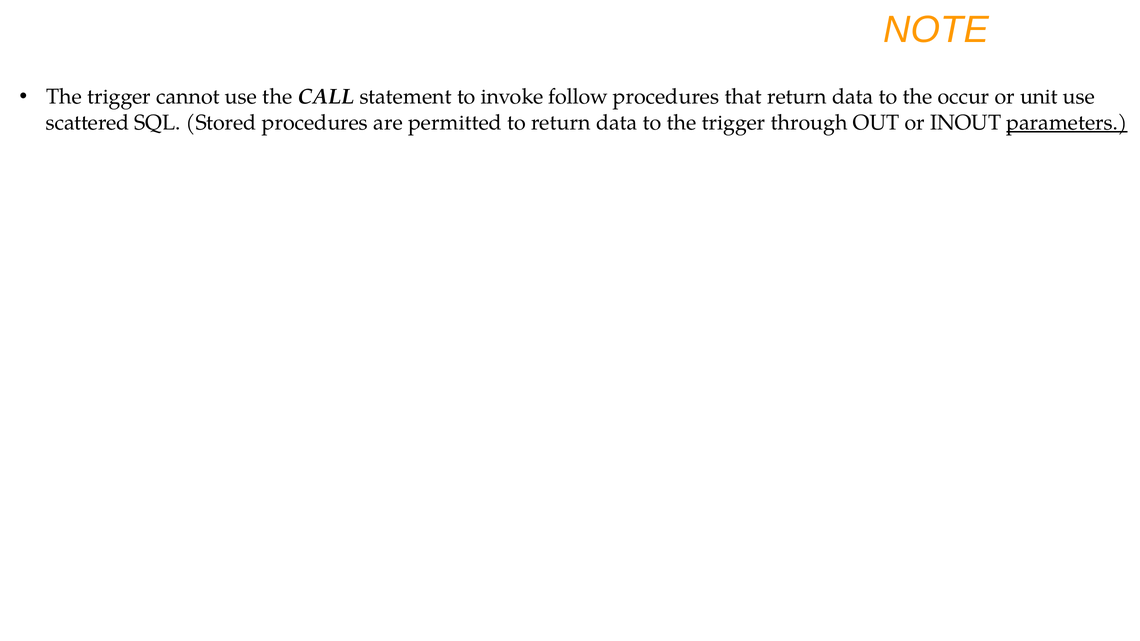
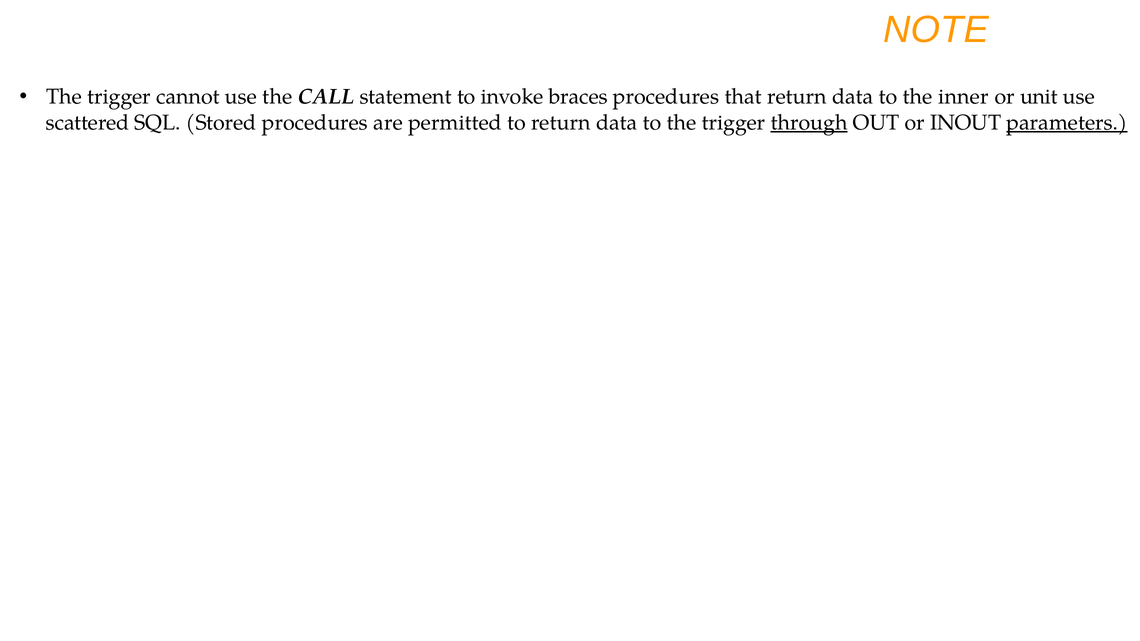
follow: follow -> braces (578, 97)
occur: occur -> inner (963, 97)
through underline: none -> present (809, 123)
